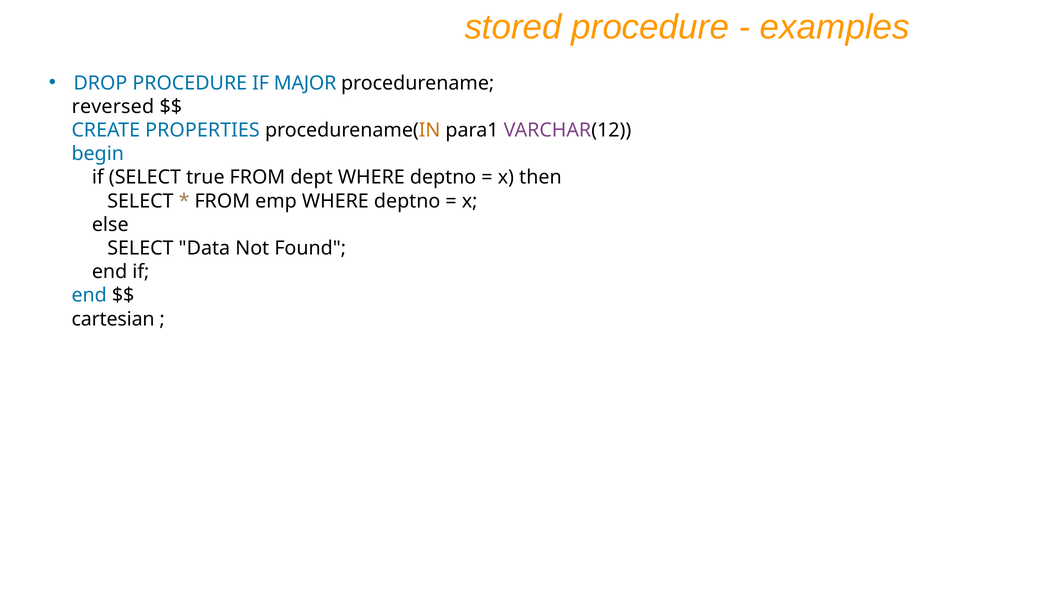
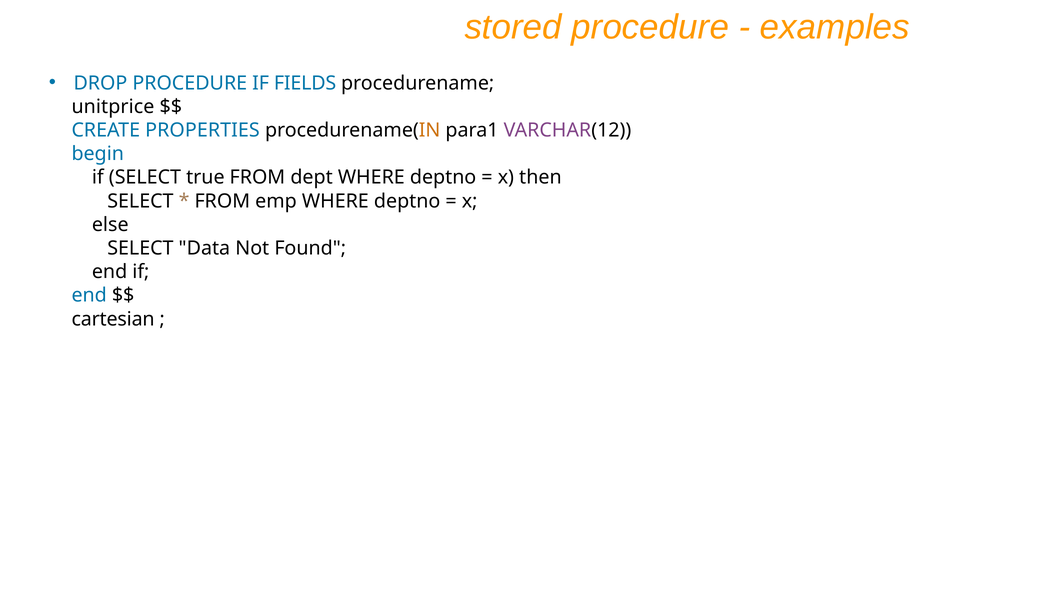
MAJOR: MAJOR -> FIELDS (305, 83)
reversed: reversed -> unitprice (113, 107)
